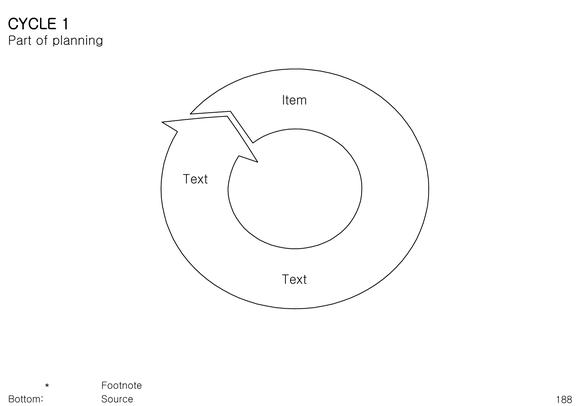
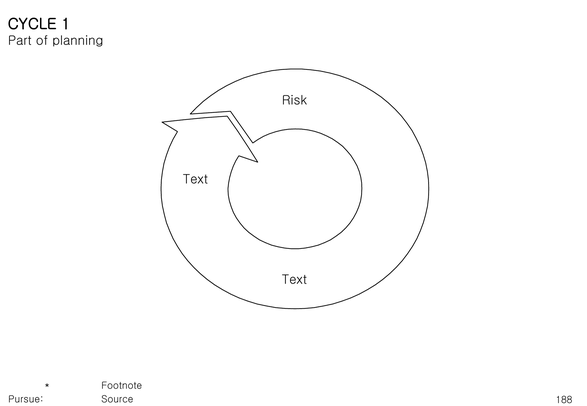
Item: Item -> Risk (294, 100)
Bottom: Bottom -> Pursue (26, 400)
